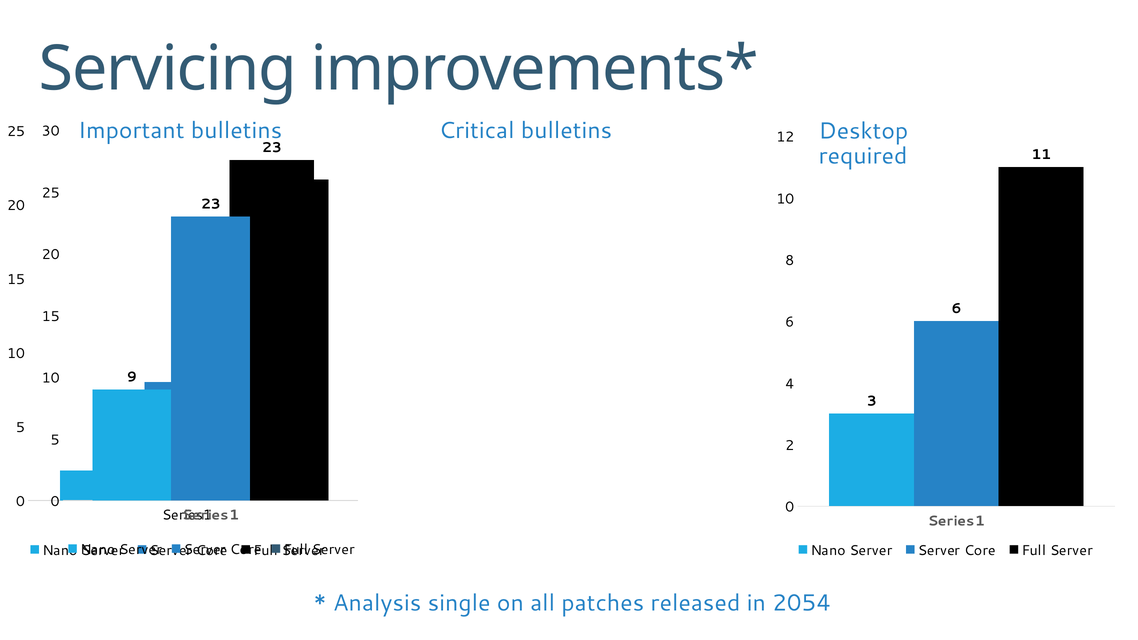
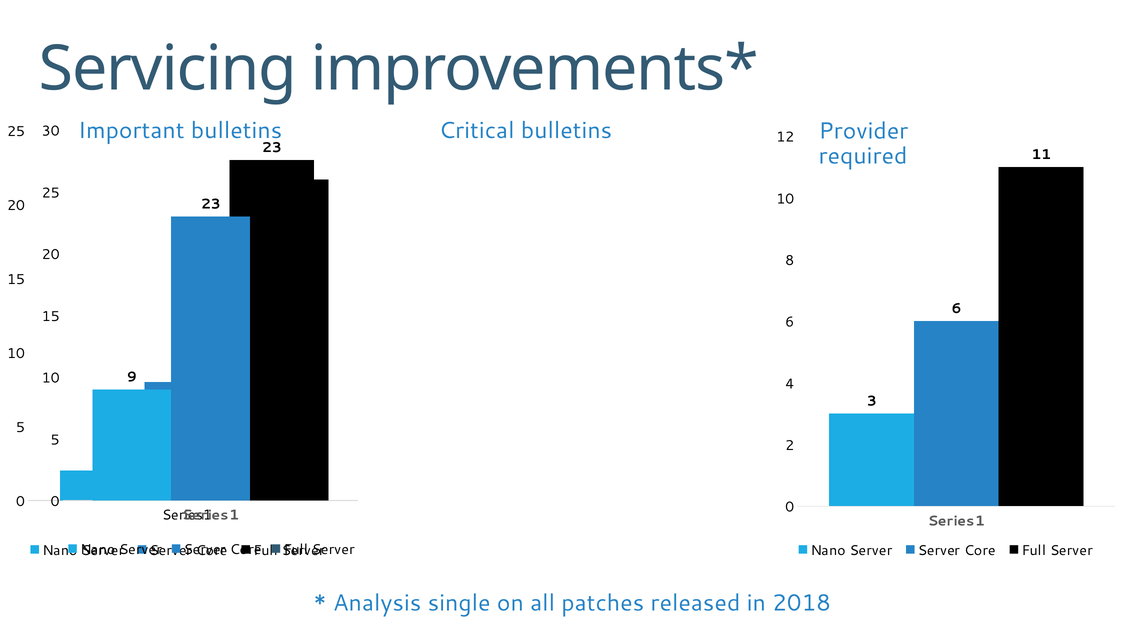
Desktop: Desktop -> Provider (863, 131)
2054: 2054 -> 2018 (802, 603)
